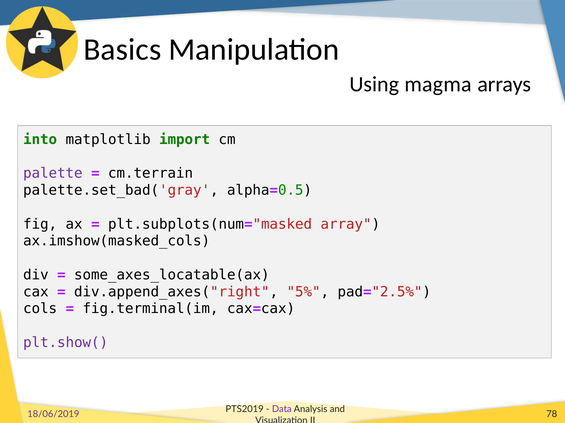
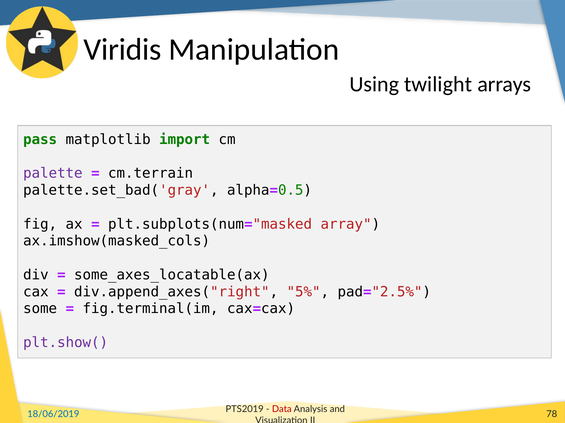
Basics: Basics -> Viridis (123, 49)
magma: magma -> twilight (438, 84)
into: into -> pass (40, 140)
cols: cols -> some (40, 309)
Data colour: purple -> red (282, 410)
18/06/2019 colour: purple -> blue (53, 415)
